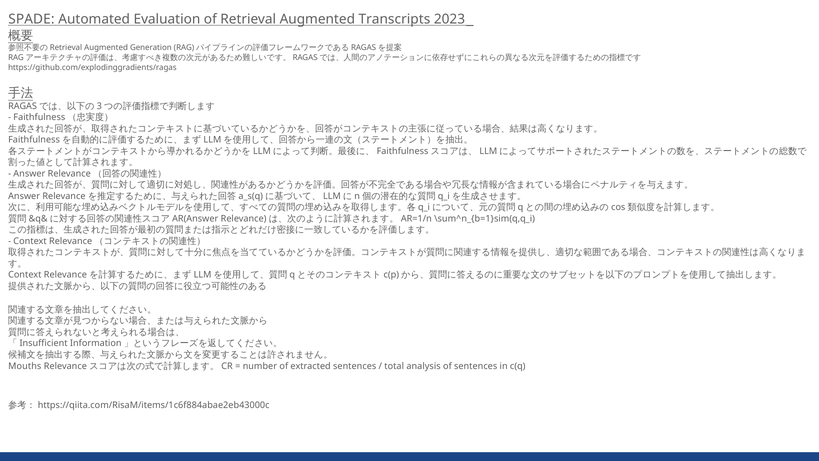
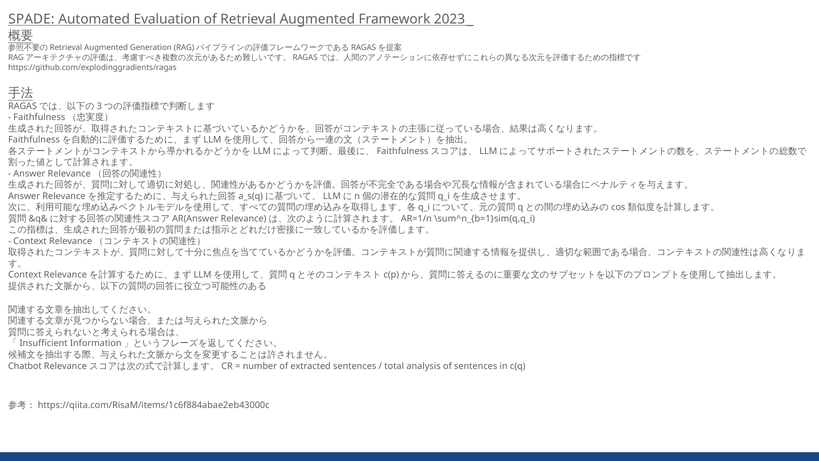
Transcripts: Transcripts -> Framework (394, 19)
Mouths: Mouths -> Chatbot (25, 366)
